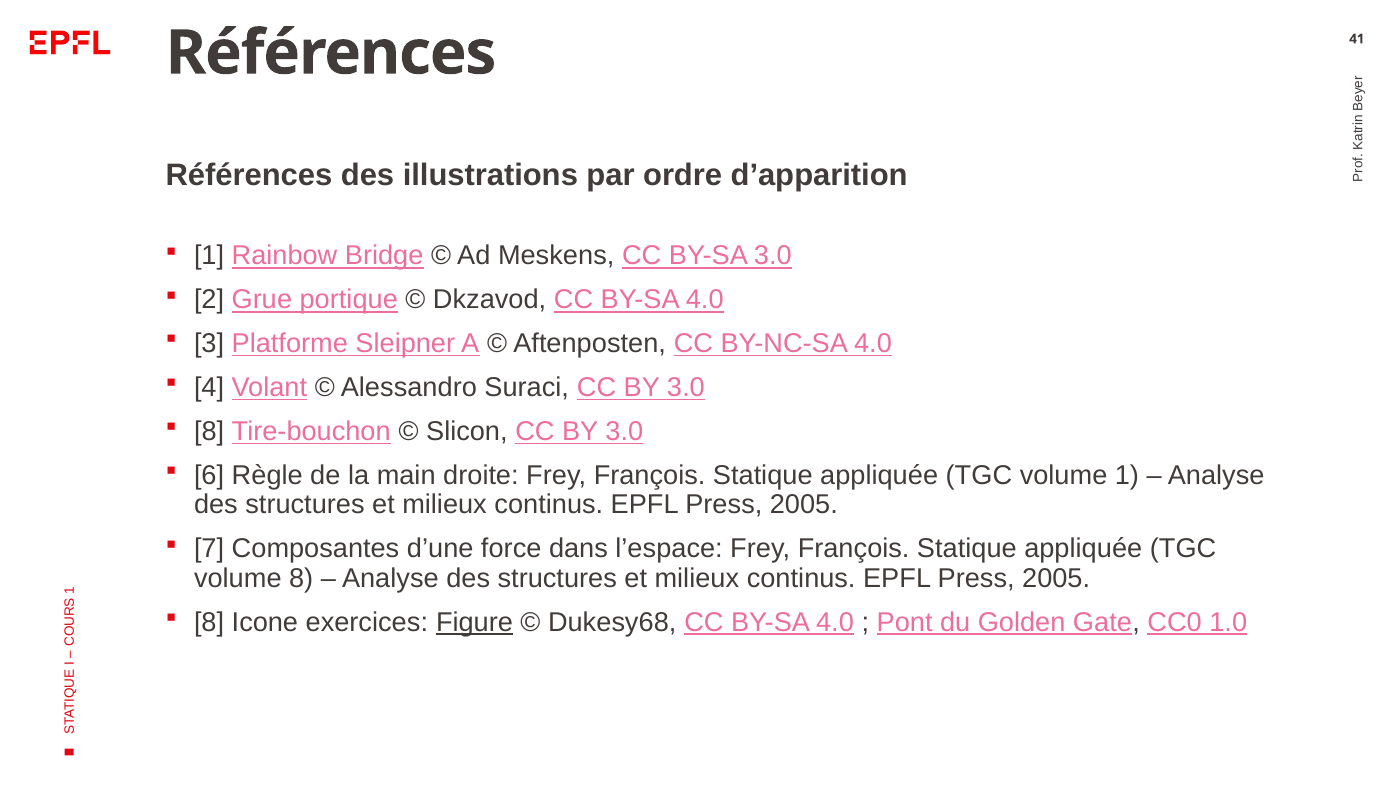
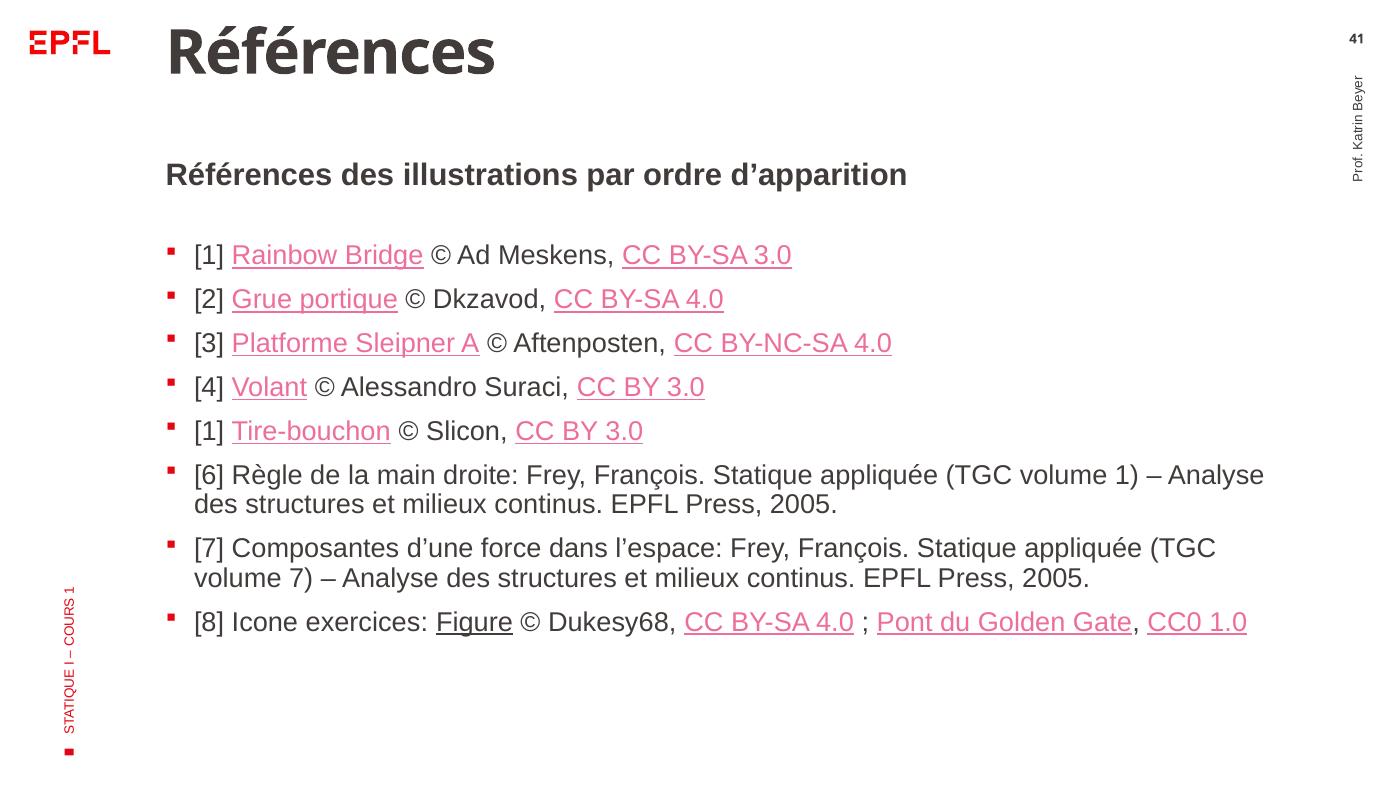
8: 8 -> 1 (209, 432)
volume 8: 8 -> 7 (301, 578)
